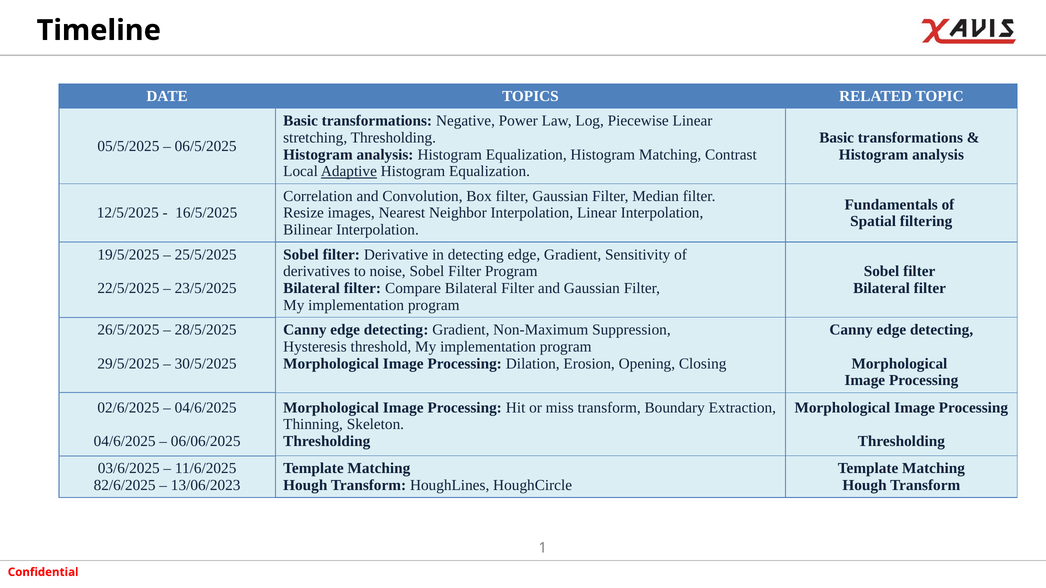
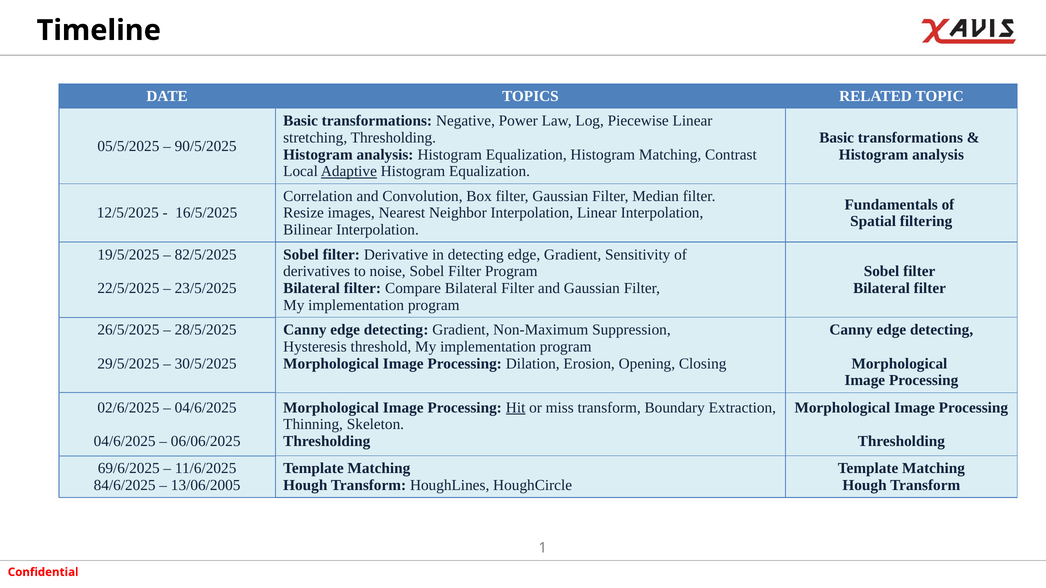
06/5/2025: 06/5/2025 -> 90/5/2025 (206, 146)
25/5/2025: 25/5/2025 -> 82/5/2025 (206, 255)
Hit underline: none -> present (516, 408)
03/6/2025: 03/6/2025 -> 69/6/2025 (129, 469)
82/6/2025: 82/6/2025 -> 84/6/2025 (125, 485)
13/06/2023: 13/06/2023 -> 13/06/2005 (206, 485)
